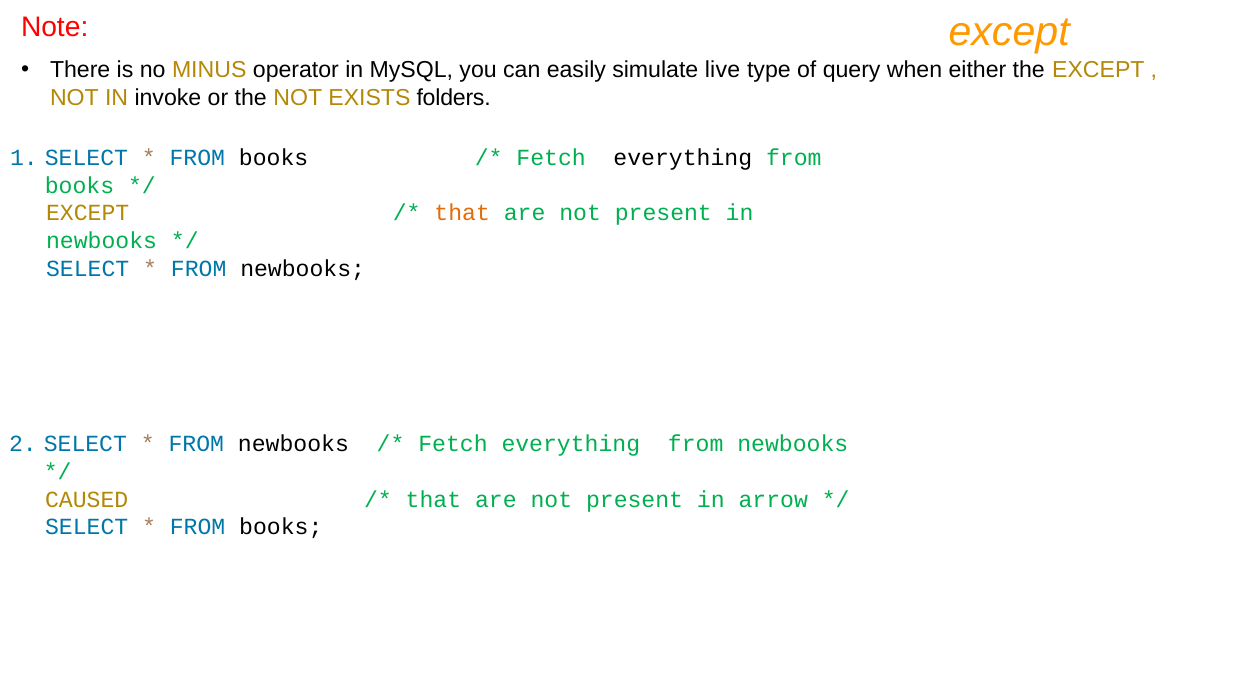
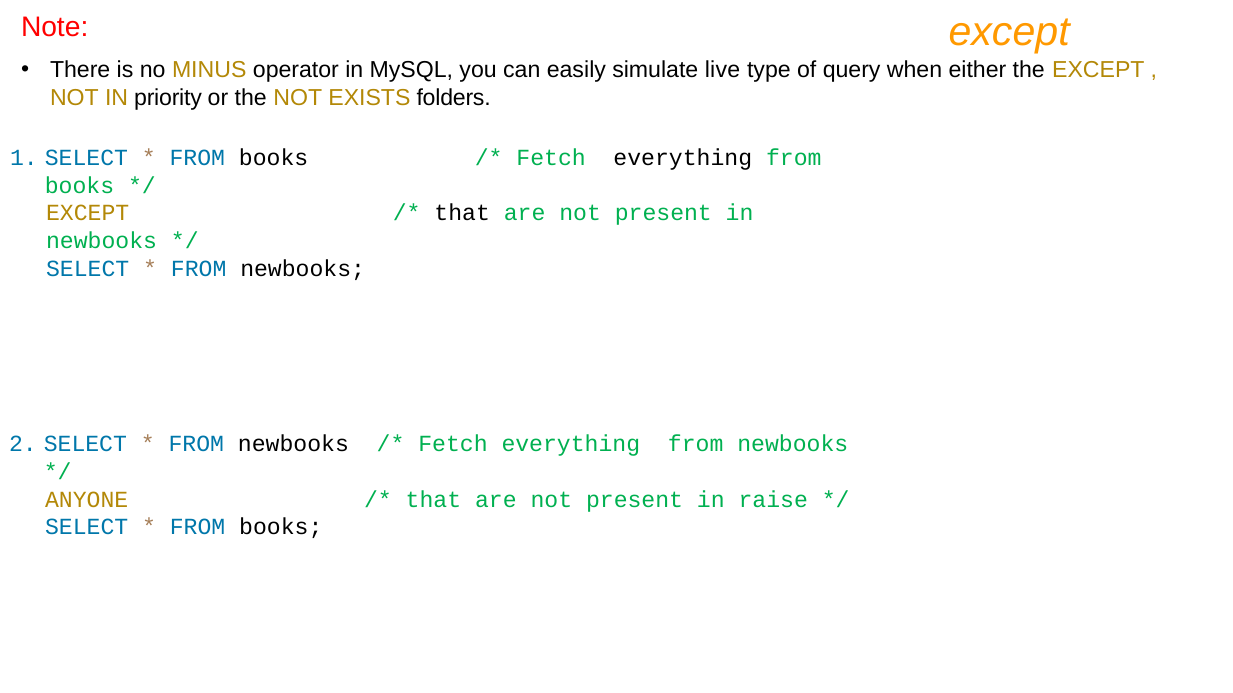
invoke: invoke -> priority (168, 98)
that colour: orange -> black (462, 213)
CAUSED: CAUSED -> ANYONE (87, 500)
arrow: arrow -> raise (773, 500)
